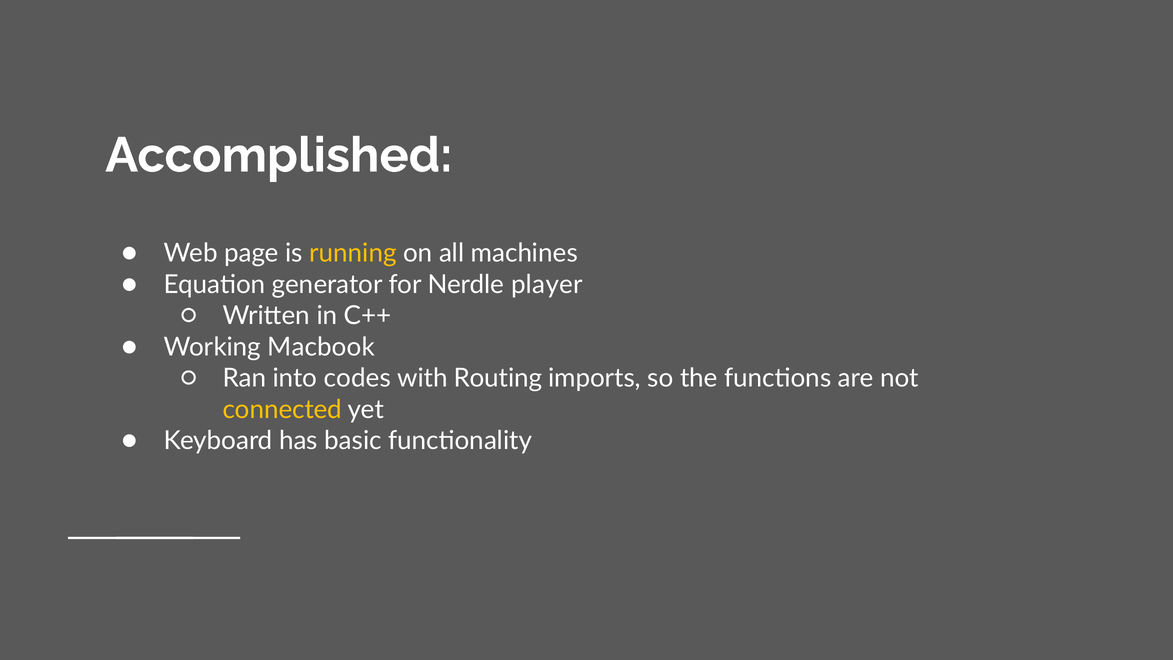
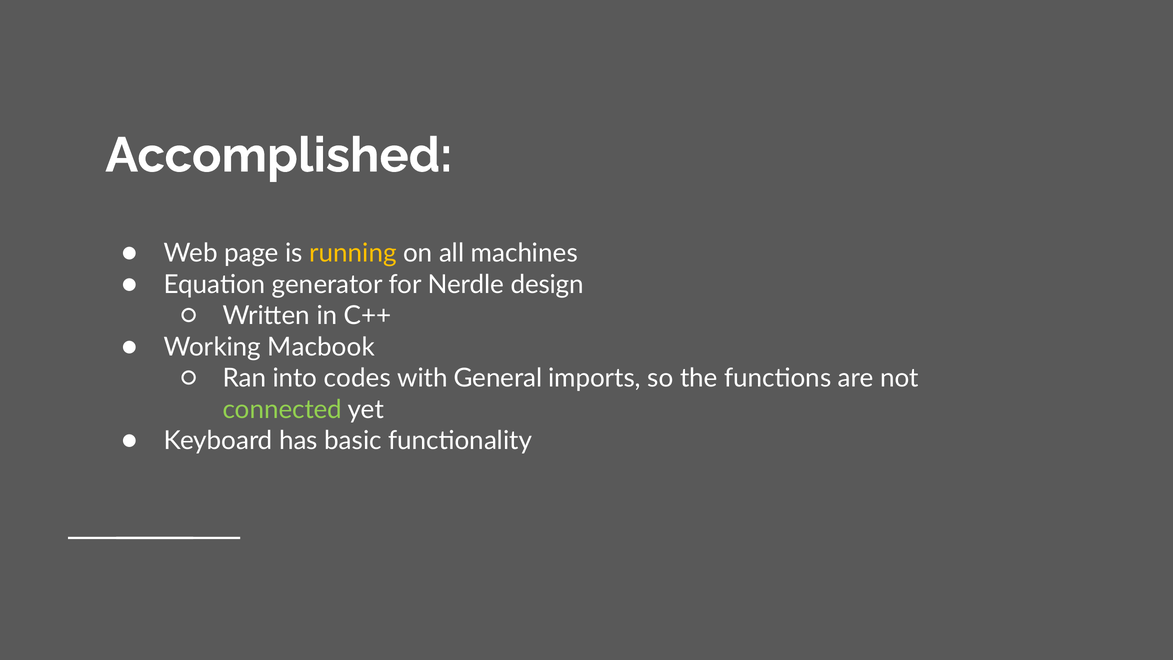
player: player -> design (547, 284)
Routing: Routing -> General (498, 378)
connected colour: yellow -> light green (282, 409)
